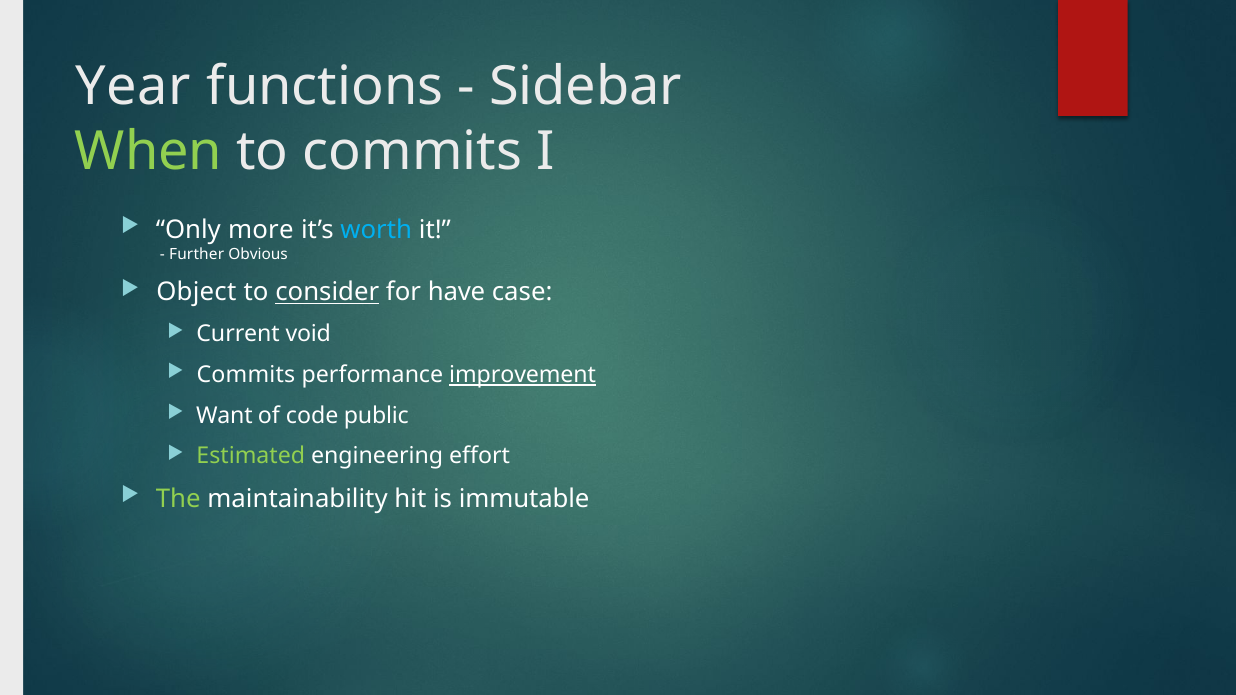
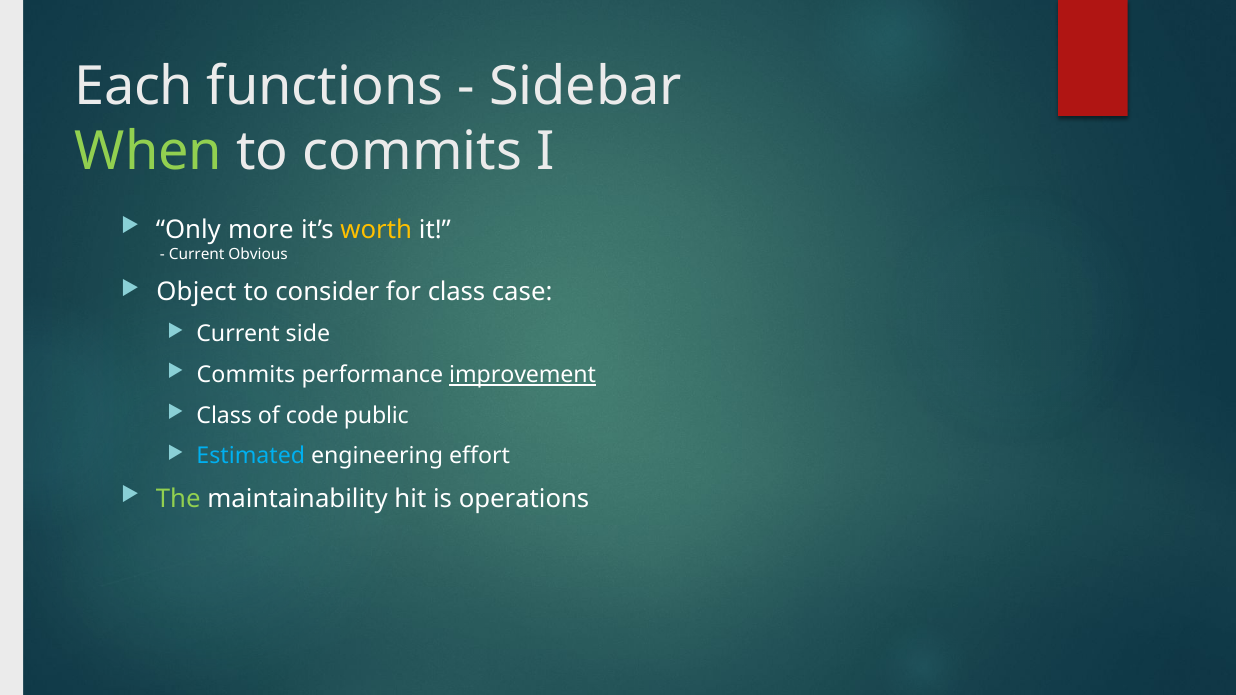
Year: Year -> Each (134, 87)
worth colour: light blue -> yellow (376, 230)
Further: Further -> Current (197, 254)
consider underline: present -> none (327, 292)
for have: have -> class (457, 292)
void: void -> side (308, 334)
Want: Want -> Class (224, 416)
Estimated colour: light green -> light blue (251, 457)
immutable: immutable -> operations (524, 499)
